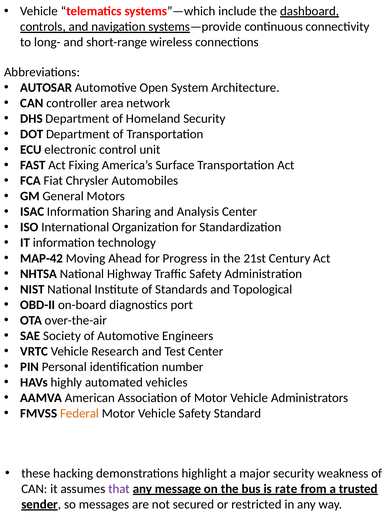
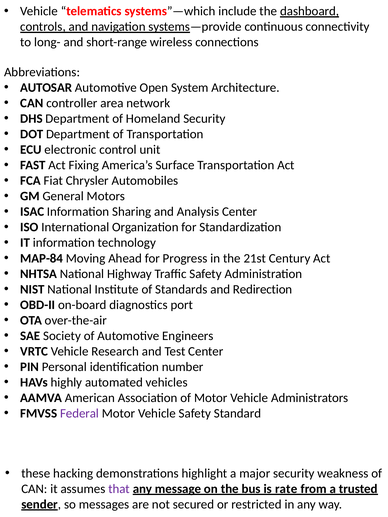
MAP-42: MAP-42 -> MAP-84 (42, 258)
Topological: Topological -> Redirection (263, 289)
Federal colour: orange -> purple (79, 414)
